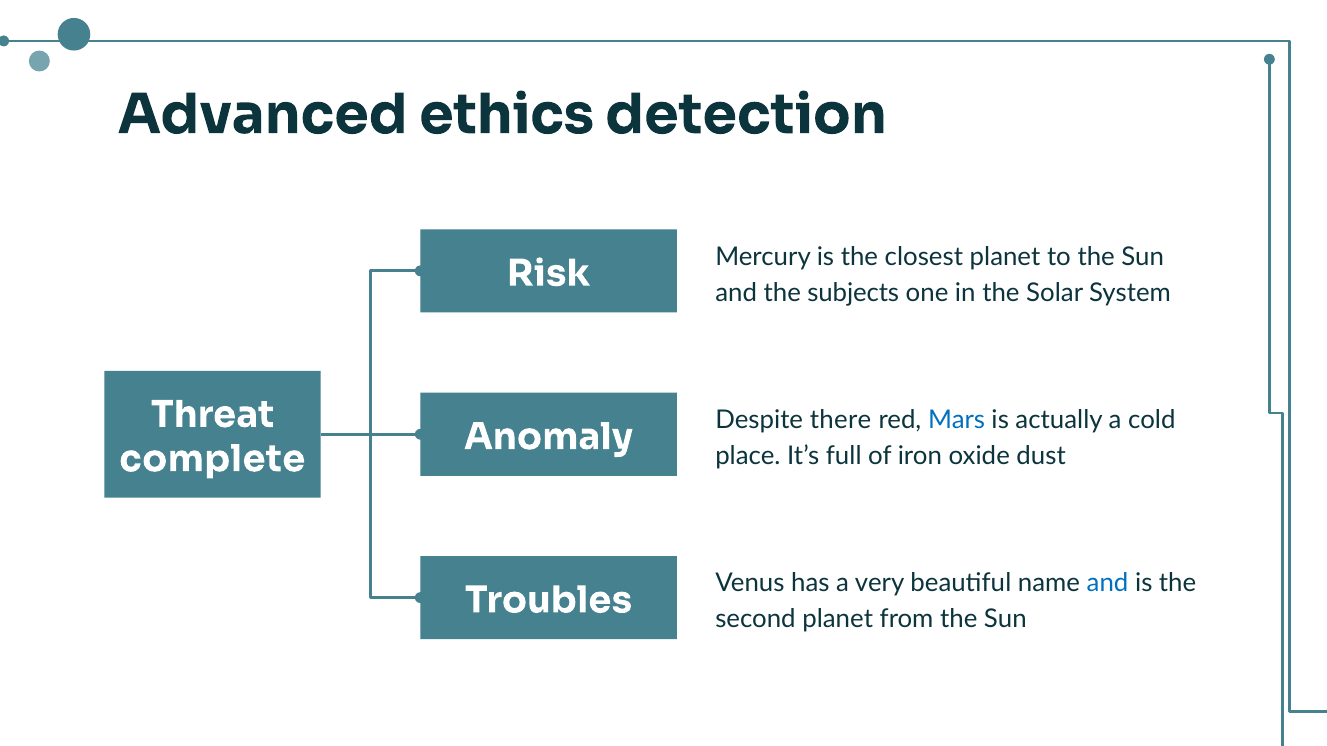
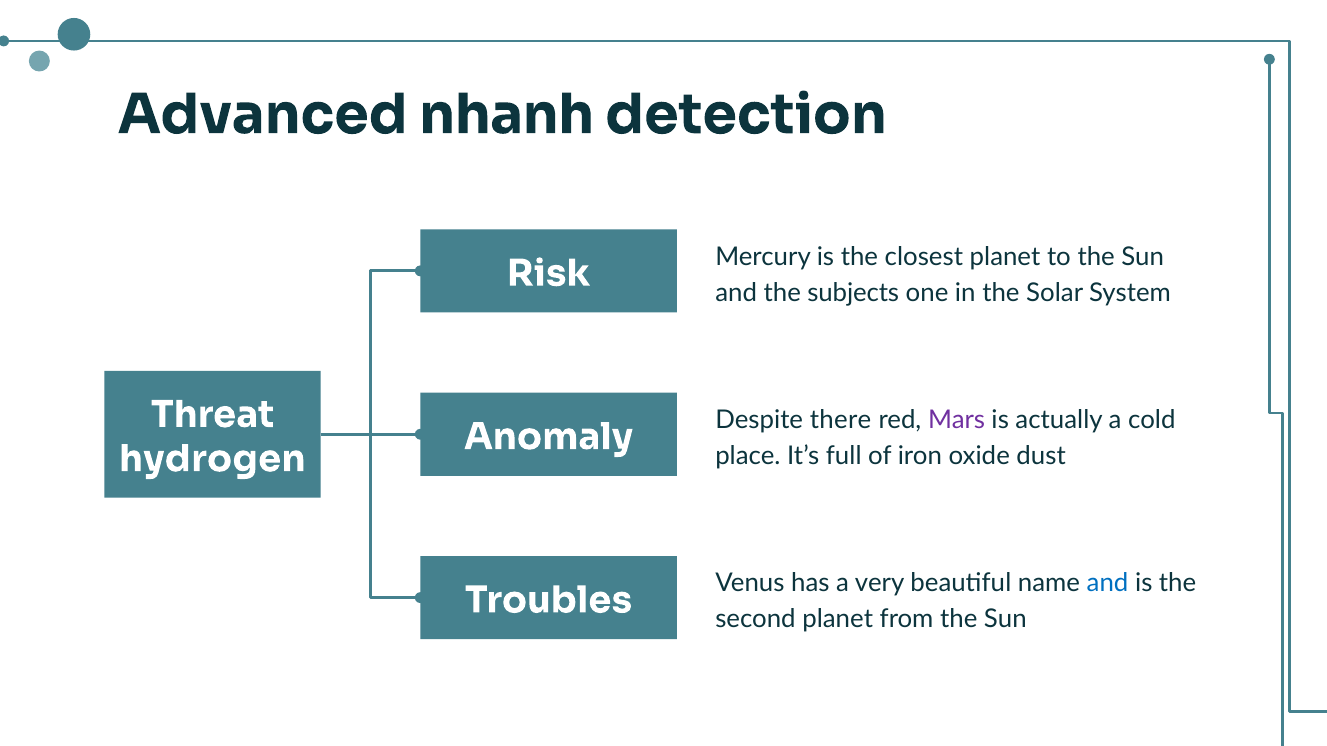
ethics: ethics -> nhanh (507, 115)
Mars colour: blue -> purple (957, 420)
complete: complete -> hydrogen (212, 459)
